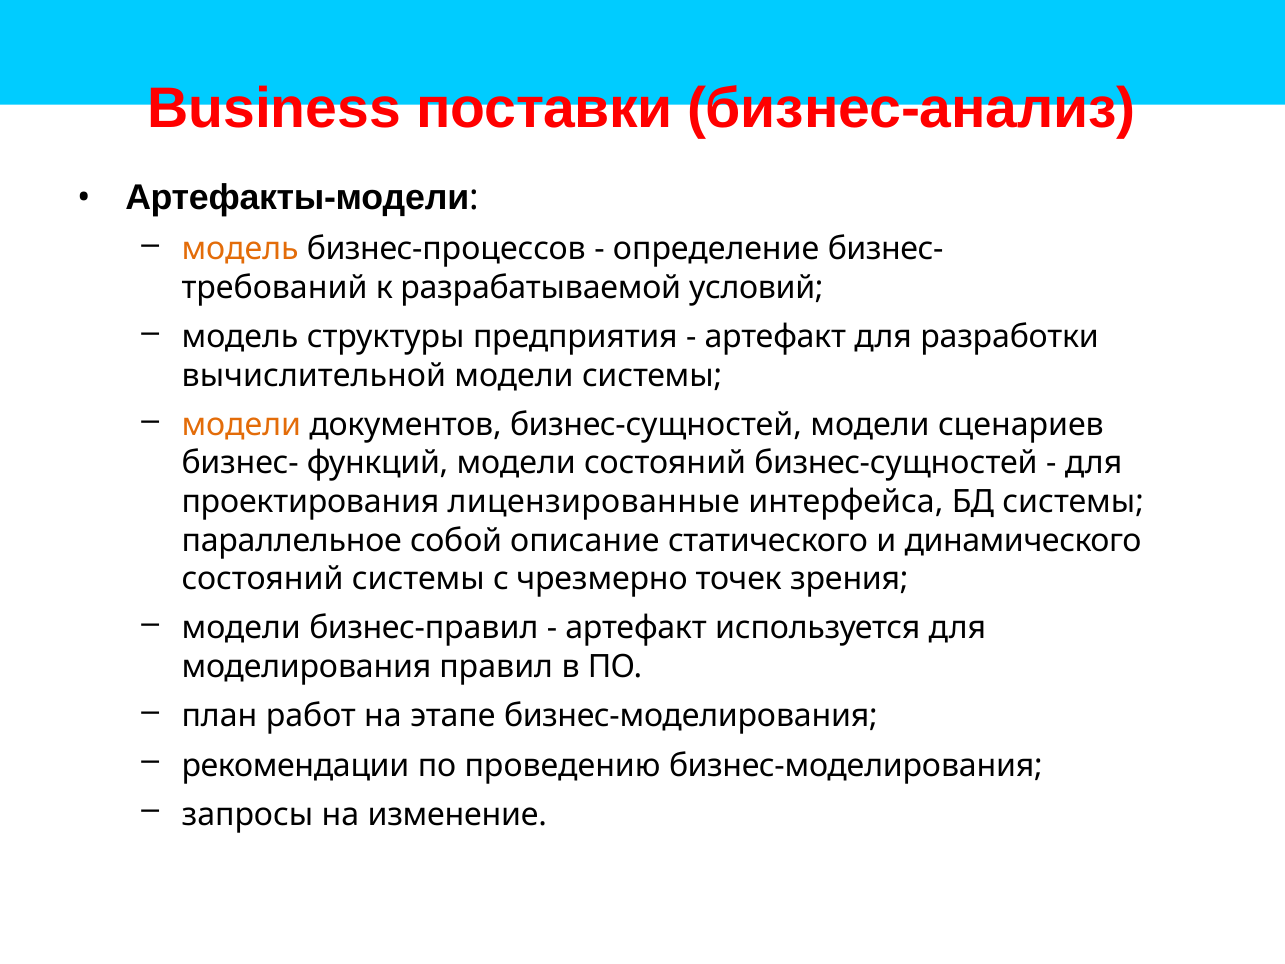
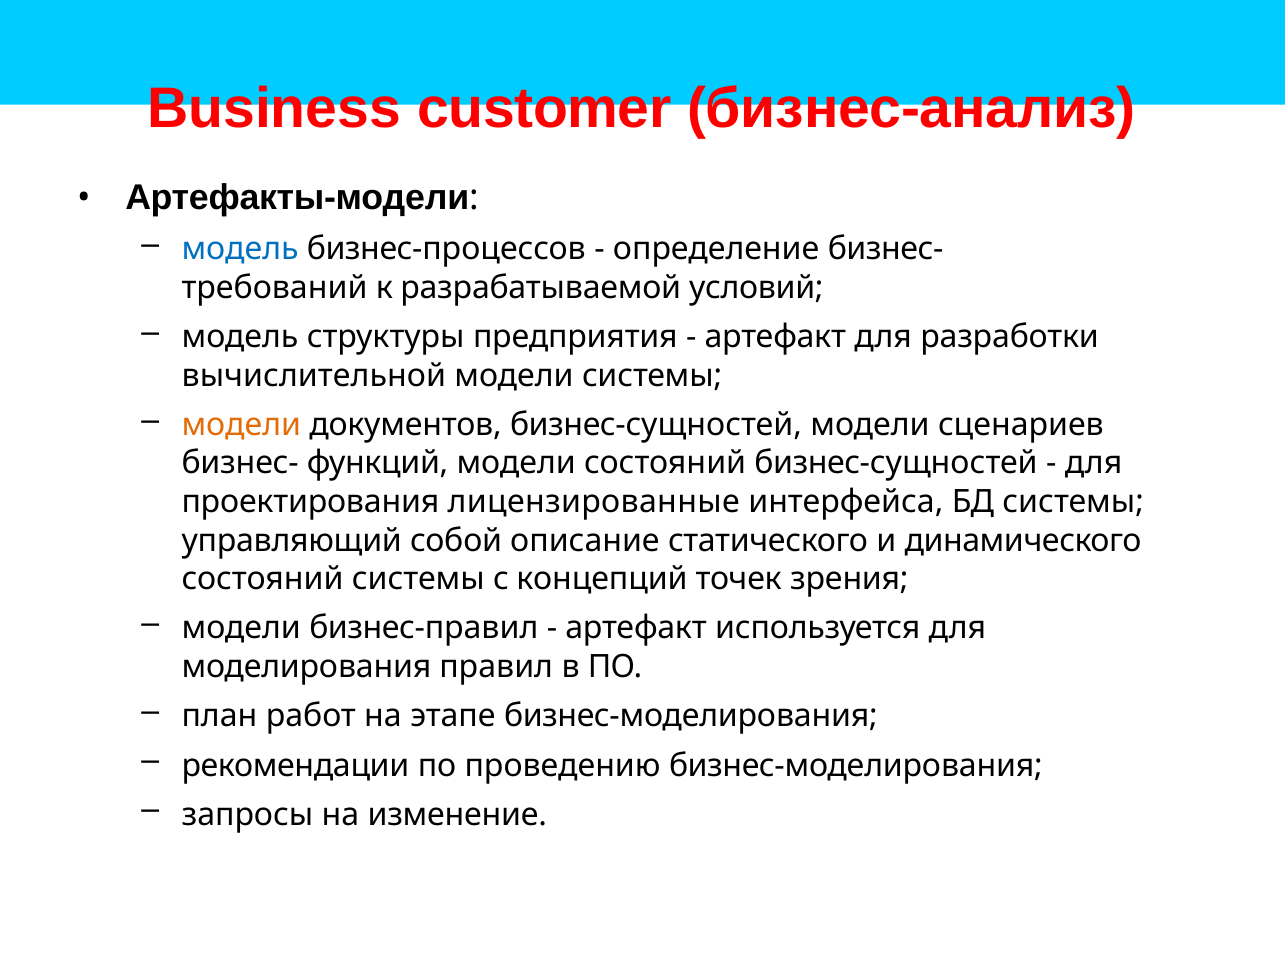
поставки: поставки -> customer (544, 108)
модель colour: orange -> blue (240, 249)
параллельное: параллельное -> управляющий (292, 540)
чрезмерно: чрезмерно -> концепций (602, 579)
